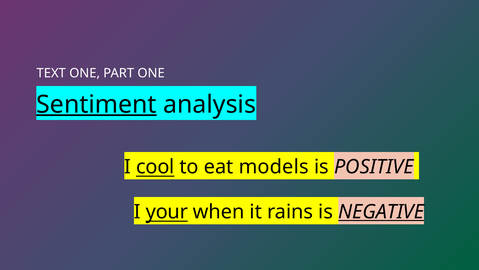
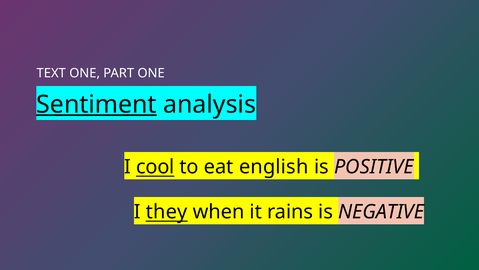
models: models -> english (274, 167)
your: your -> they (167, 211)
NEGATIVE underline: present -> none (381, 211)
